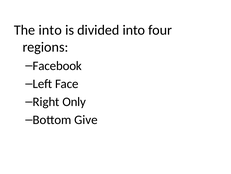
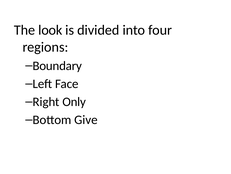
The into: into -> look (50, 30)
Facebook: Facebook -> Boundary (57, 65)
